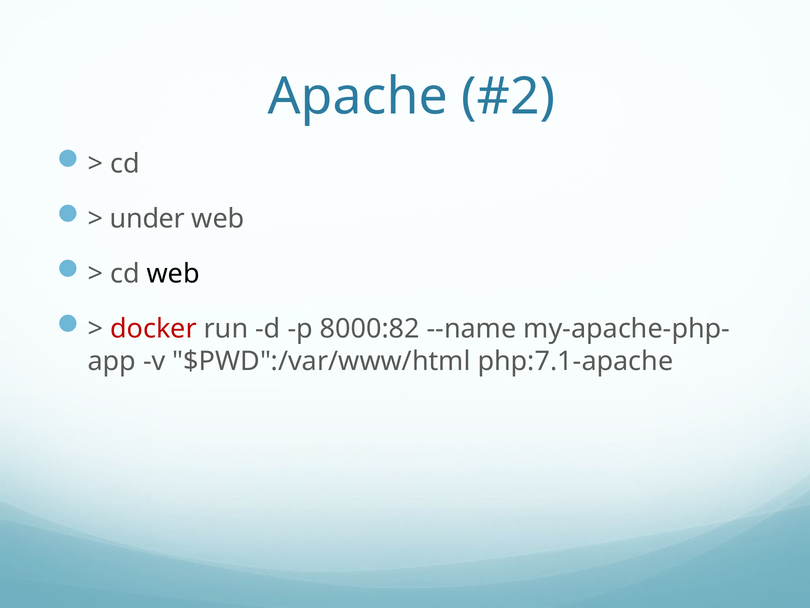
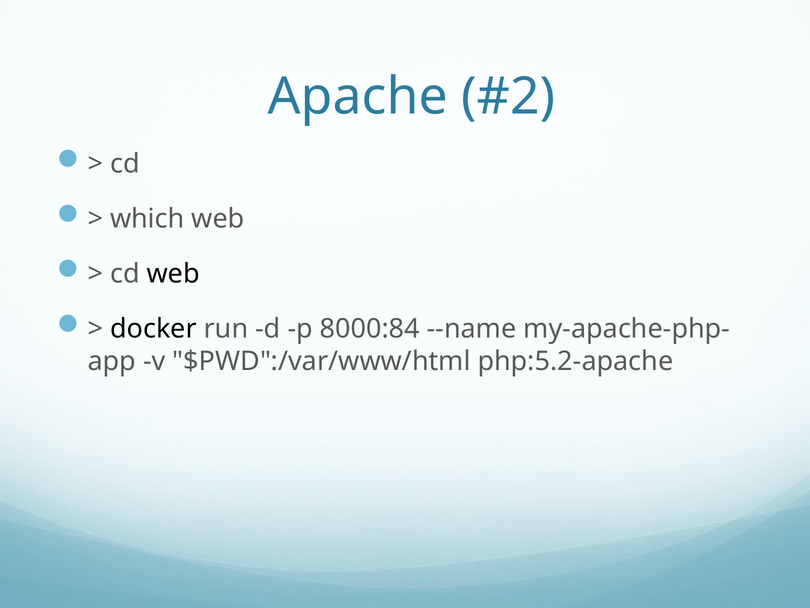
under: under -> which (147, 219)
docker colour: red -> black (153, 329)
8000:82: 8000:82 -> 8000:84 (370, 329)
php:7.1-apache: php:7.1-apache -> php:5.2-apache (575, 361)
